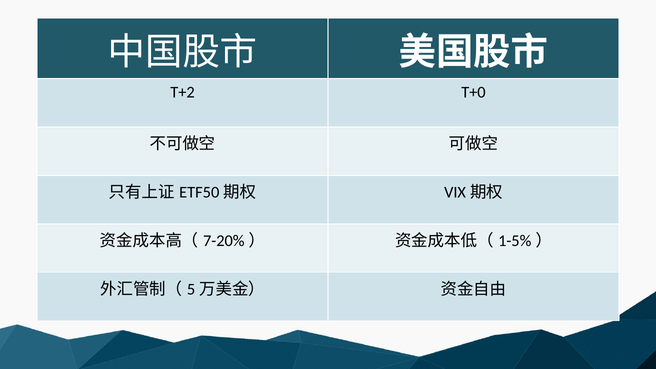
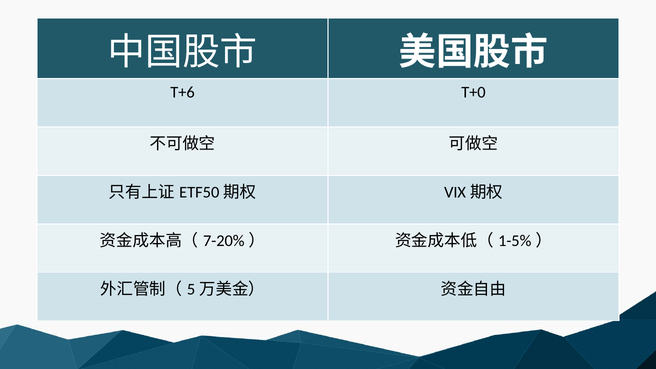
T+2: T+2 -> T+6 (183, 92)
